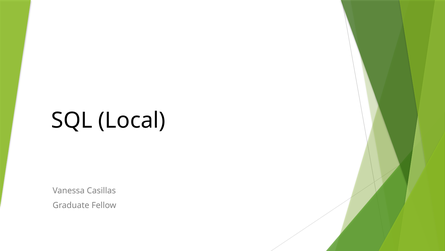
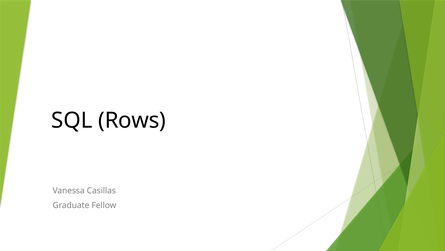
Local: Local -> Rows (132, 120)
